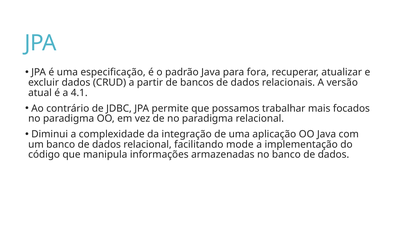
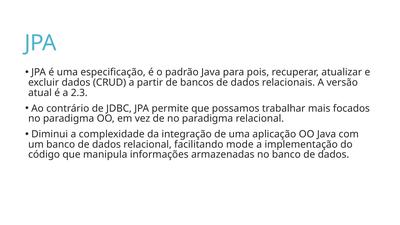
fora: fora -> pois (258, 72)
4.1: 4.1 -> 2.3 (79, 93)
